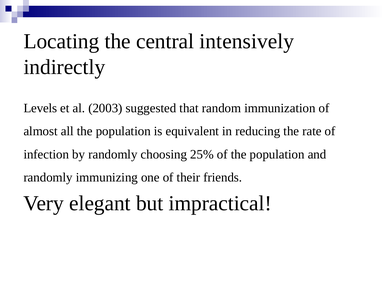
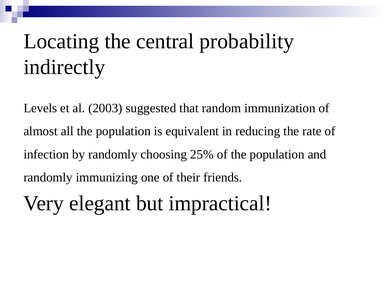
intensively: intensively -> probability (247, 41)
